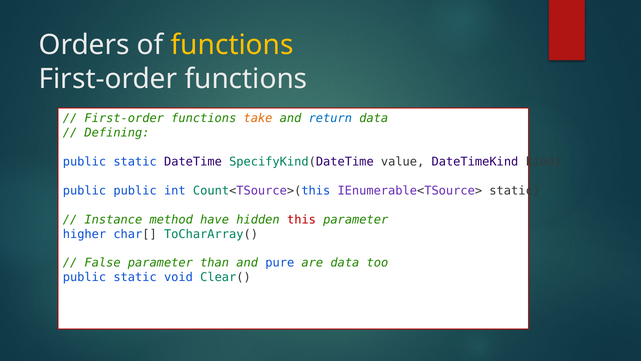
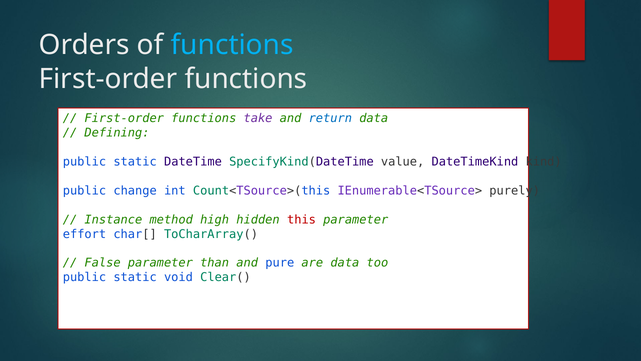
functions colour: yellow -> light blue (232, 45)
take colour: orange -> purple (258, 118)
public public: public -> change (135, 190)
IEnumerable<TSource> static: static -> purely (515, 190)
have: have -> high (215, 219)
higher: higher -> effort (84, 234)
